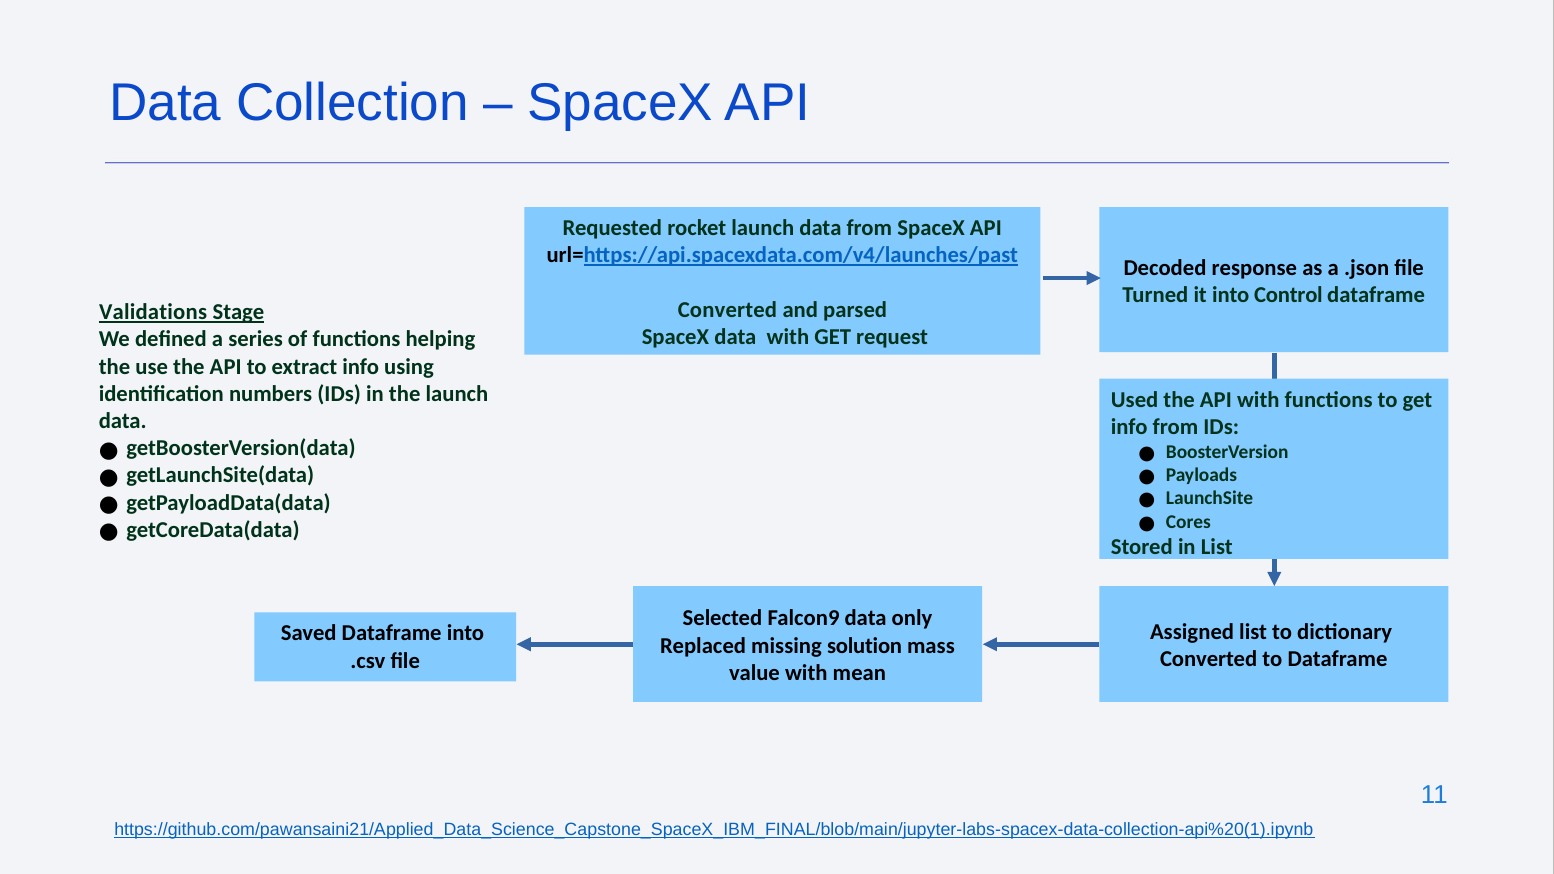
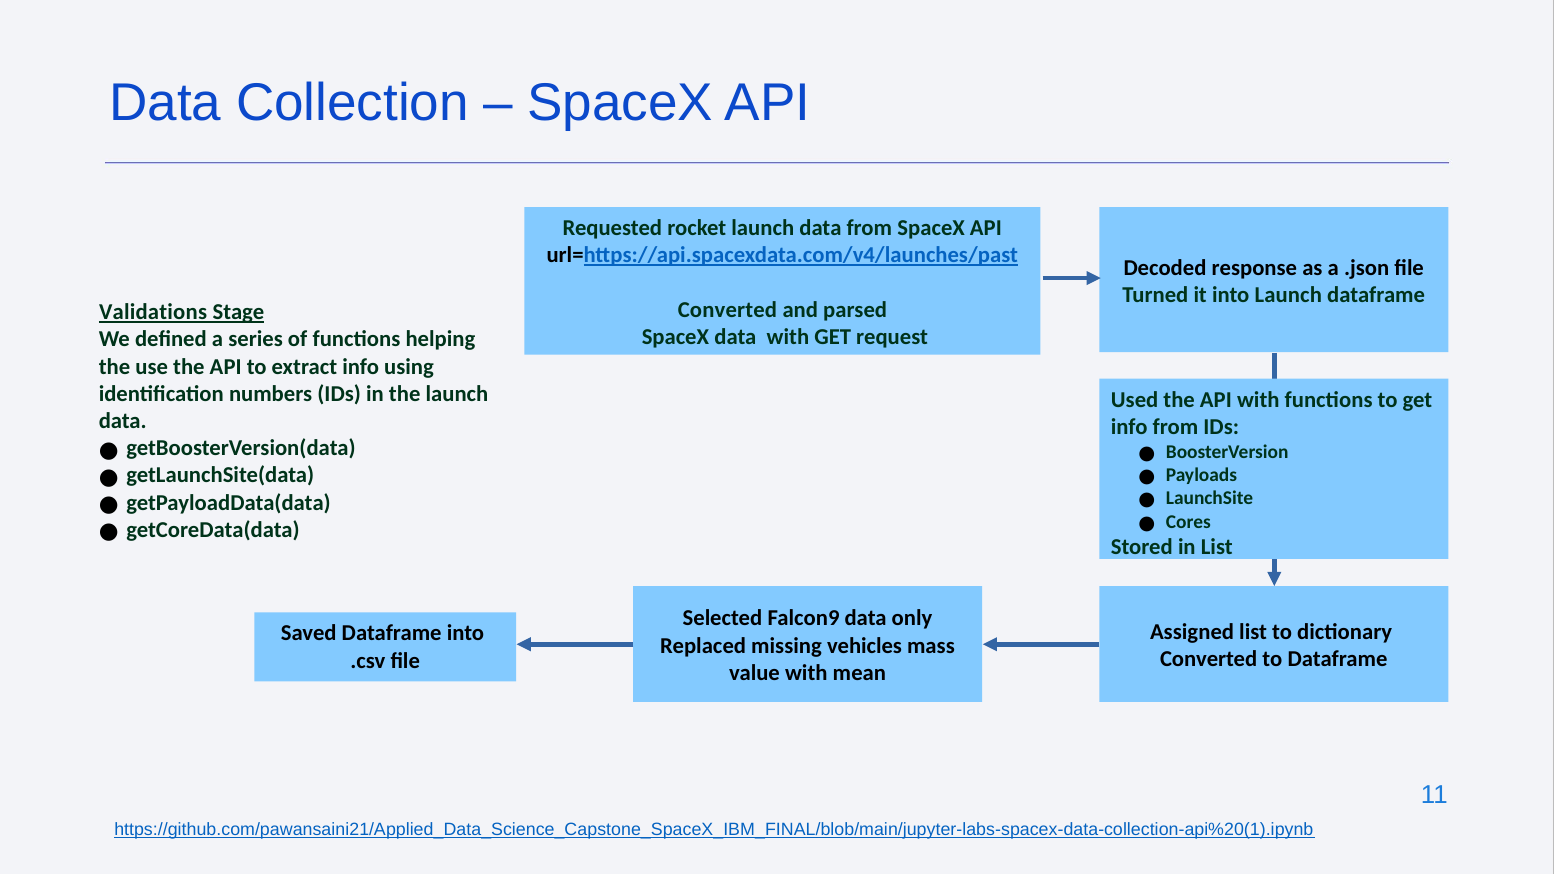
into Control: Control -> Launch (1288, 295)
solution: solution -> vehicles (865, 646)
